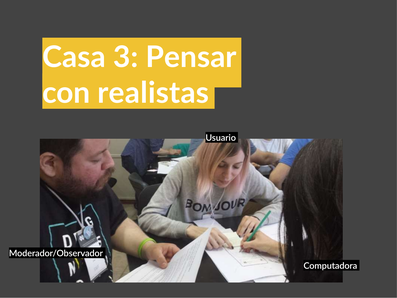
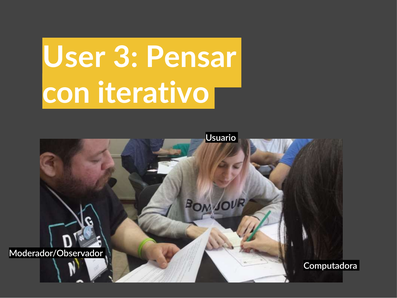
Casa: Casa -> User (74, 57)
realistas: realistas -> iterativo (153, 93)
